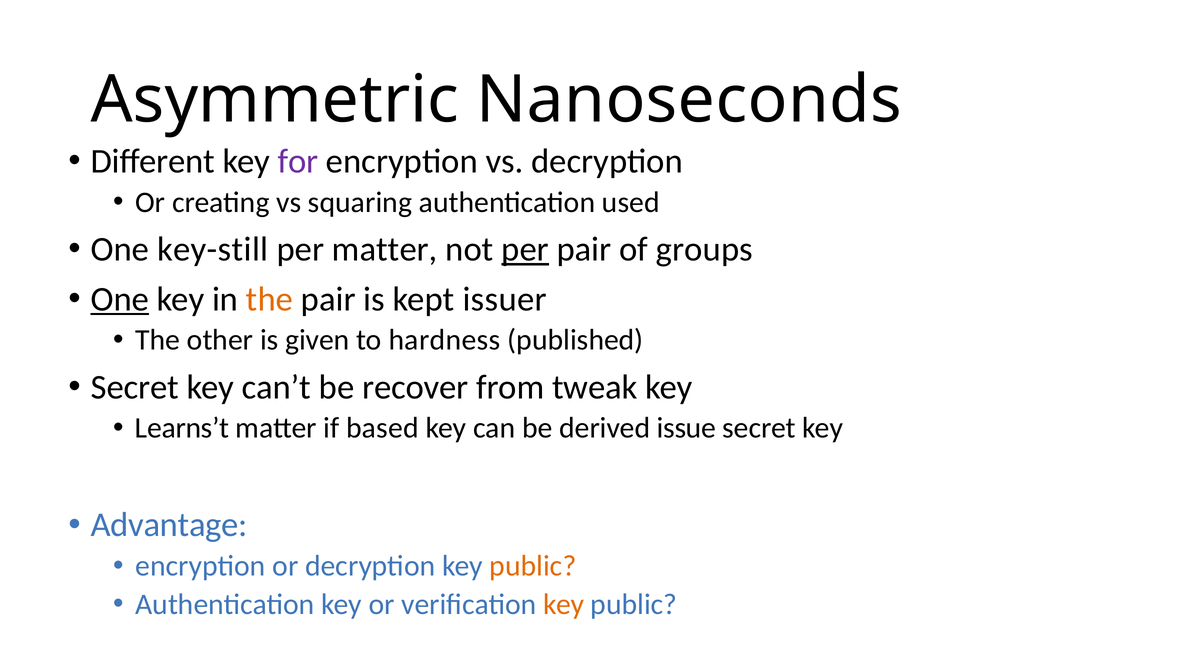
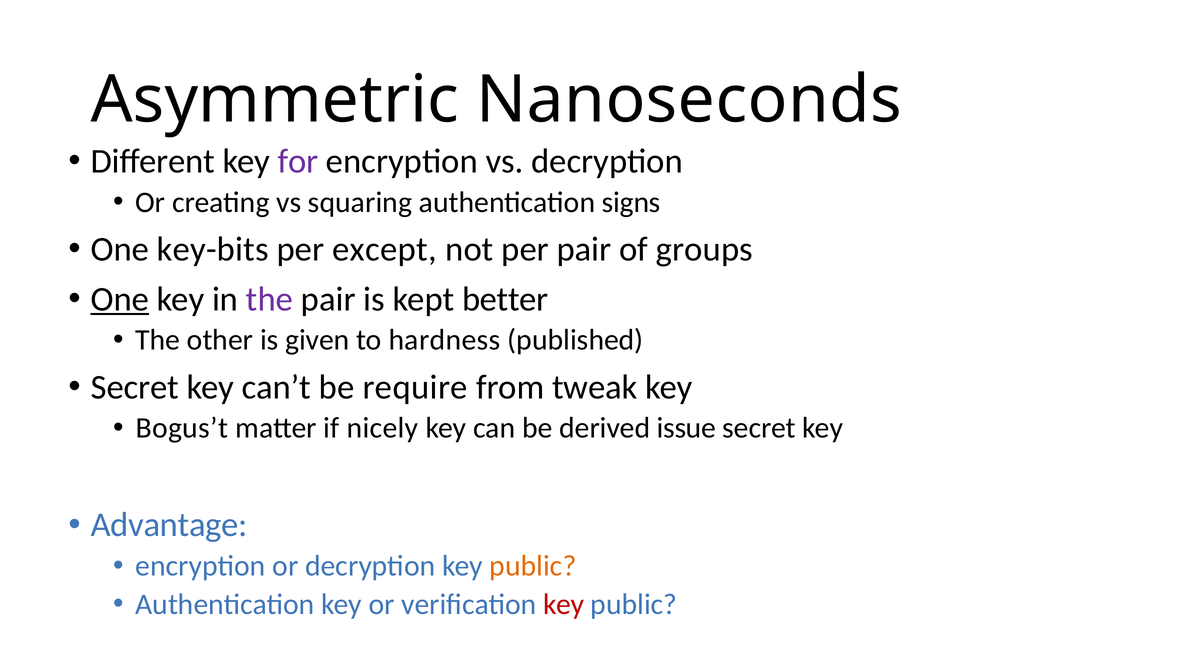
used: used -> signs (631, 202)
key-still: key-still -> key-bits (213, 249)
per matter: matter -> except (385, 249)
per underline: present -> none (525, 249)
the colour: orange -> purple (269, 299)
issuer: issuer -> better (505, 299)
recover: recover -> require (415, 387)
Learns’t: Learns’t -> Bogus’t (182, 428)
based: based -> nicely (382, 428)
key colour: orange -> red (564, 605)
